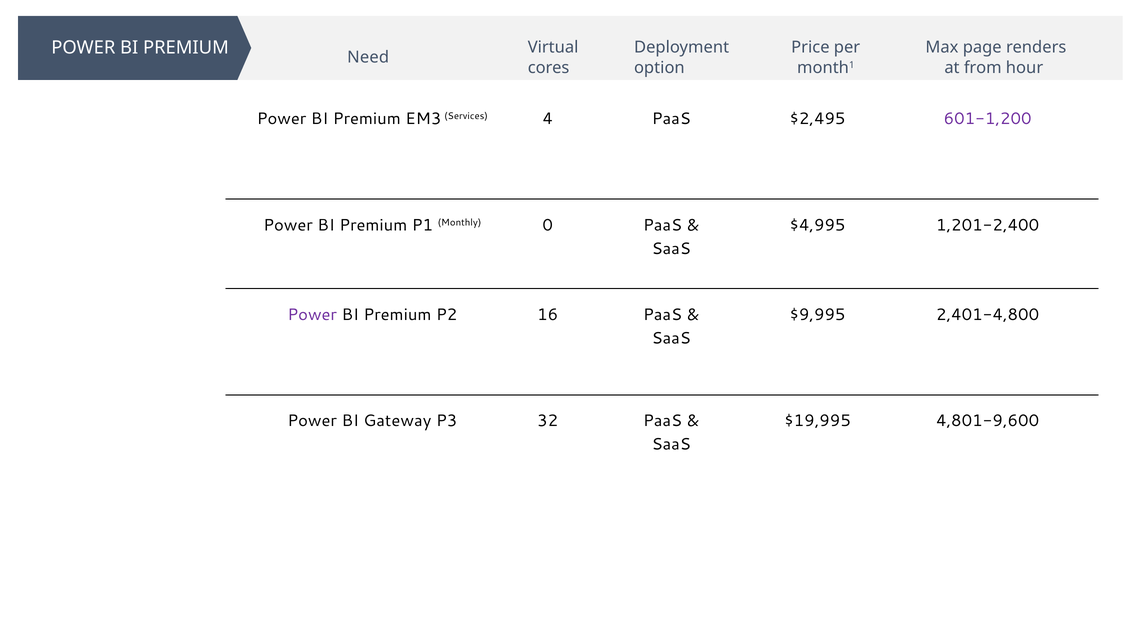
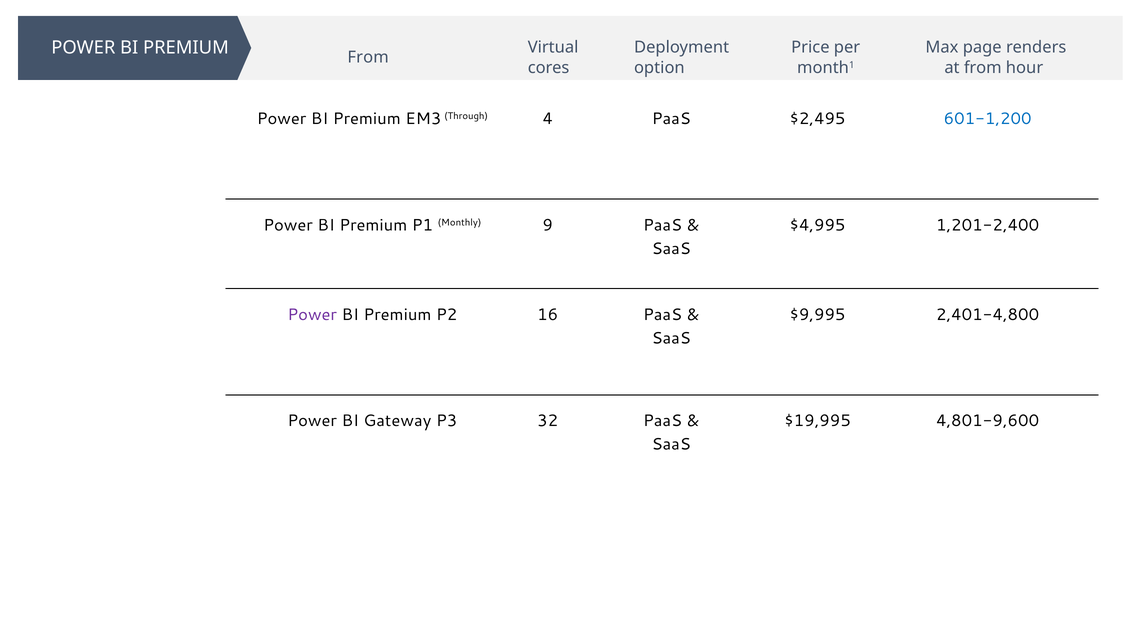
Need: Need -> From (368, 57)
Services: Services -> Through (466, 116)
601-1,200 colour: purple -> blue (988, 119)
0: 0 -> 9 (548, 225)
